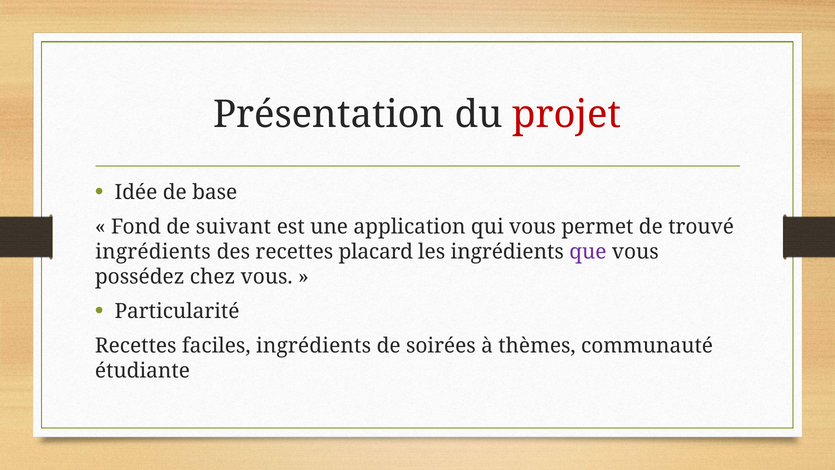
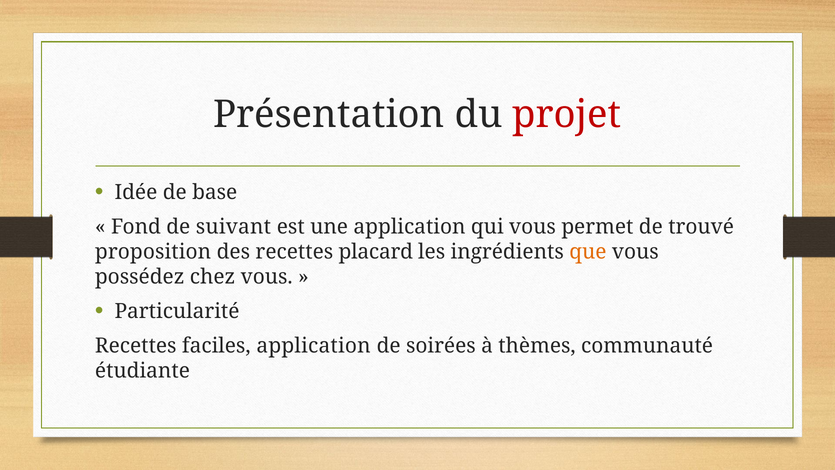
ingrédients: ingrédients -> proposition (153, 252)
que colour: purple -> orange (588, 252)
faciles ingrédients: ingrédients -> application (314, 346)
